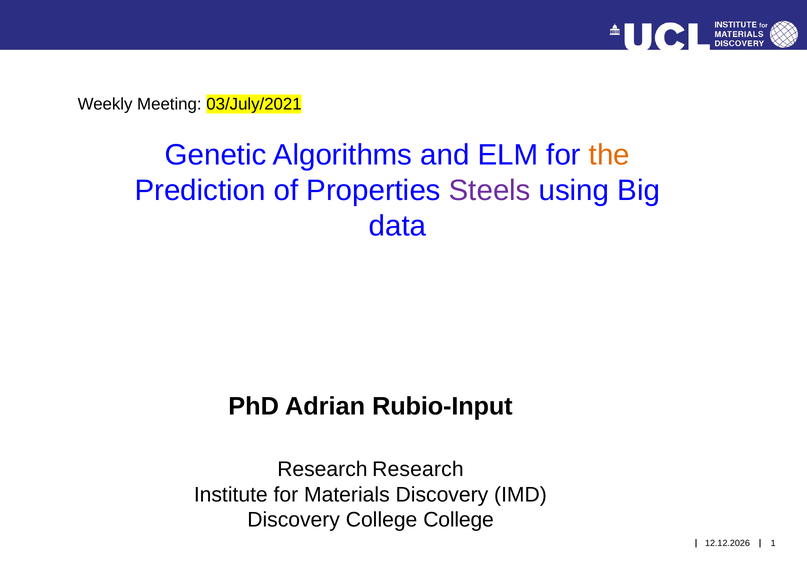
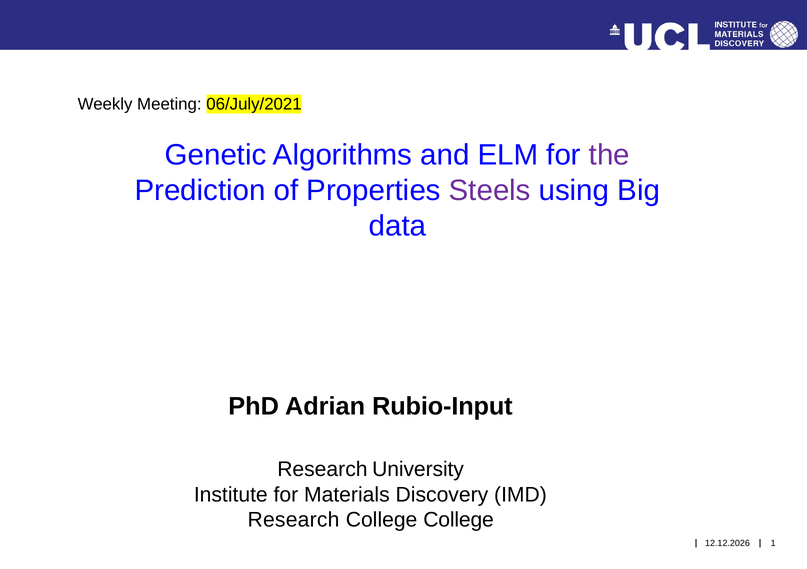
03/July/2021: 03/July/2021 -> 06/July/2021 (254, 104)
the colour: orange -> purple (609, 155)
Research Research: Research -> University (418, 470)
Discovery: Discovery -> Research (293, 520)
